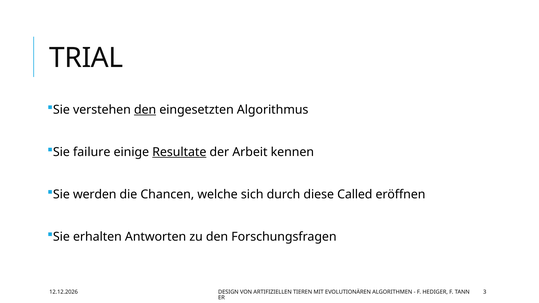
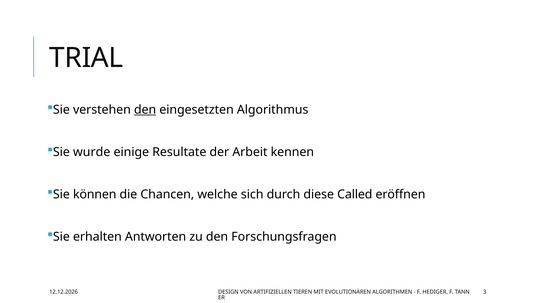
failure: failure -> wurde (92, 152)
Resultate underline: present -> none (179, 152)
werden: werden -> können (95, 194)
